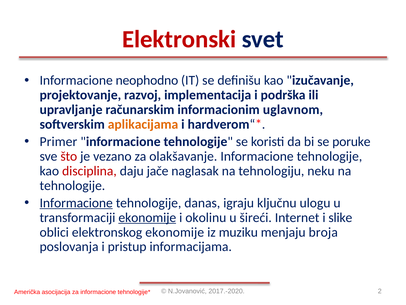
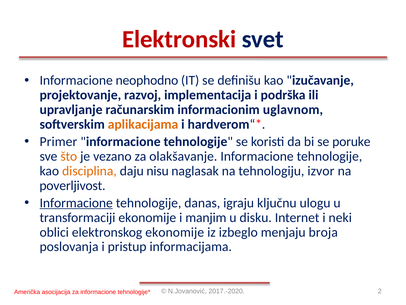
što colour: red -> orange (69, 156)
disciplina colour: red -> orange (89, 171)
jače: jače -> nisu (158, 171)
neku: neku -> izvor (321, 171)
tehnologije: tehnologije -> poverljivost (72, 185)
ekonomije underline: present -> none (147, 217)
okolinu: okolinu -> manjim (206, 217)
šireći: šireći -> disku (256, 217)
slike: slike -> neki (340, 217)
muziku: muziku -> izbeglo (238, 232)
